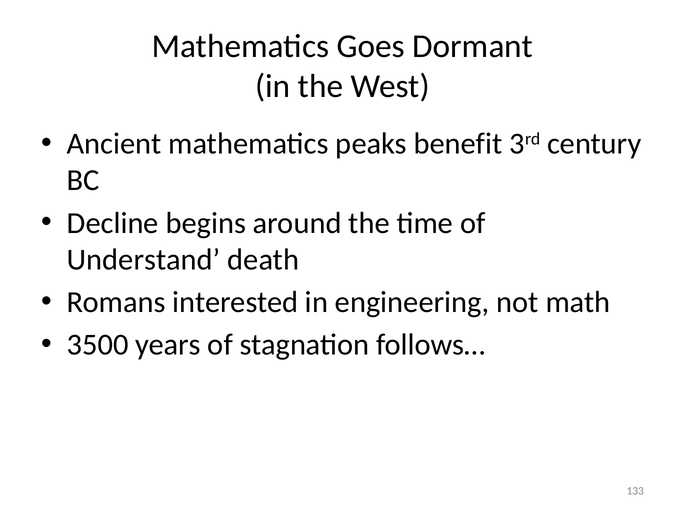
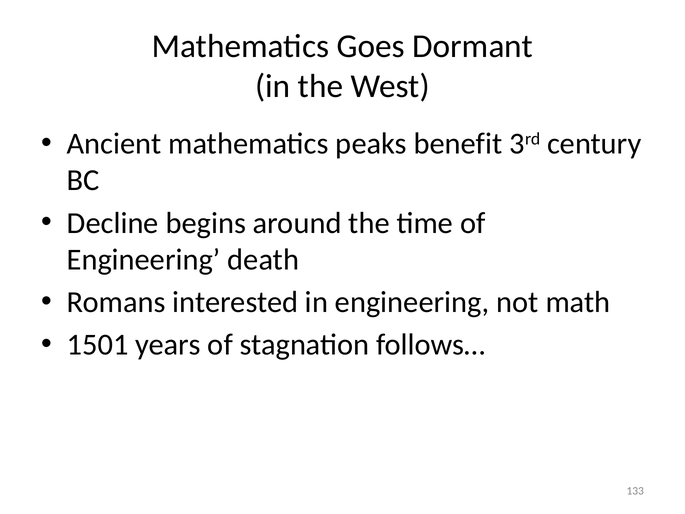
Understand: Understand -> Engineering (144, 259)
3500: 3500 -> 1501 (98, 345)
